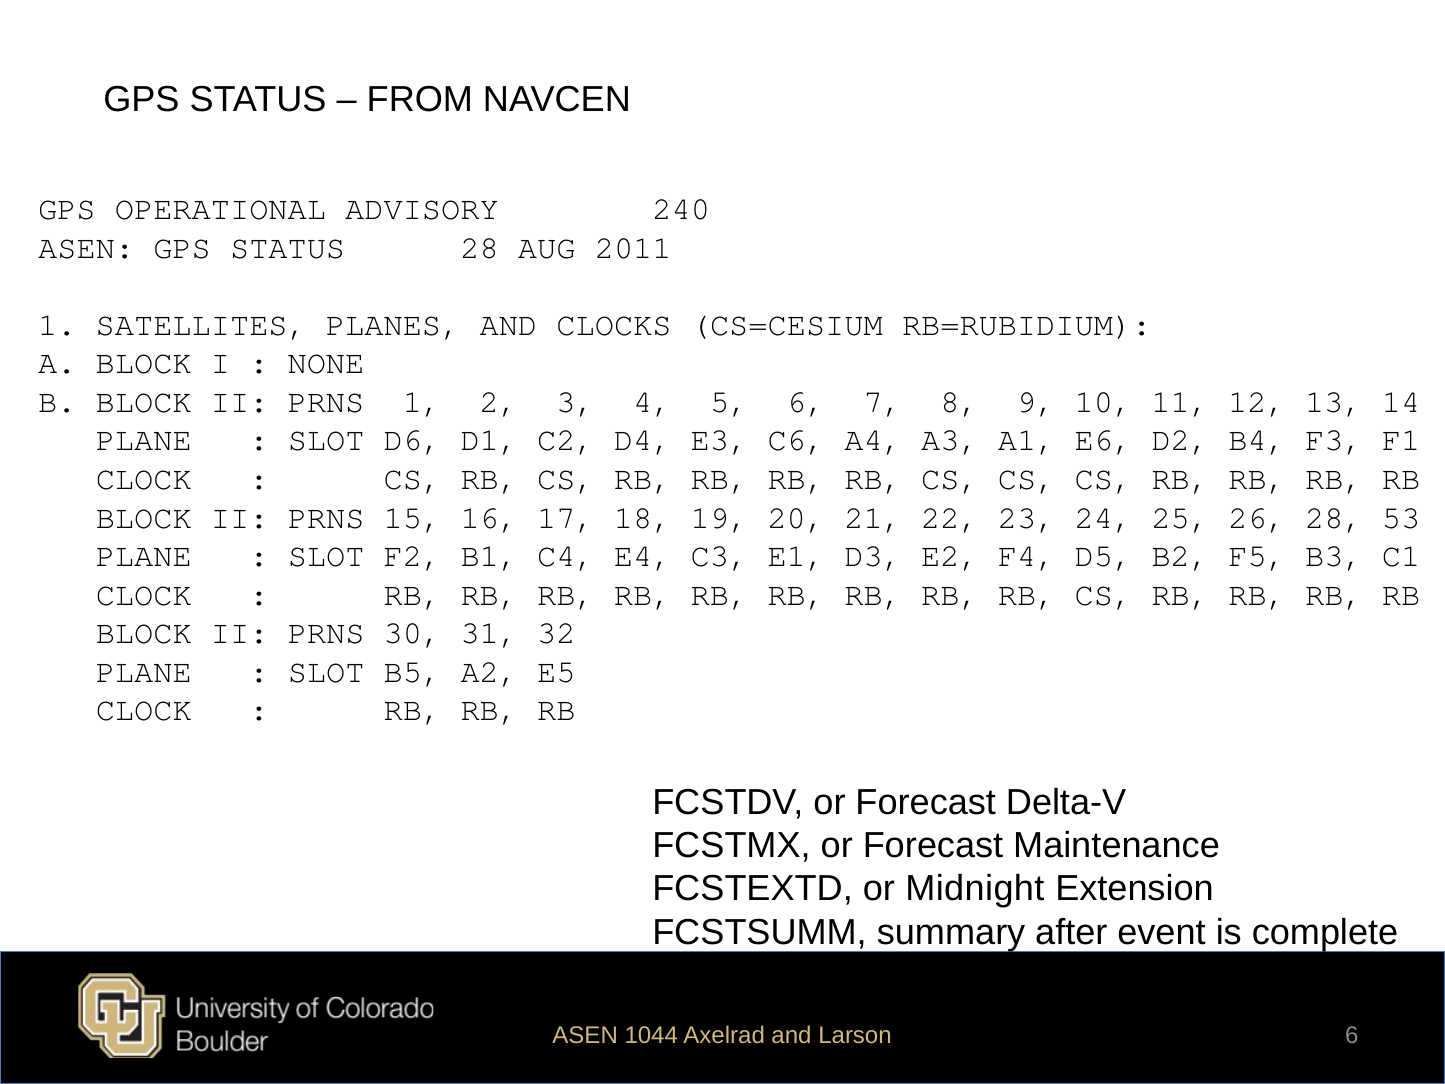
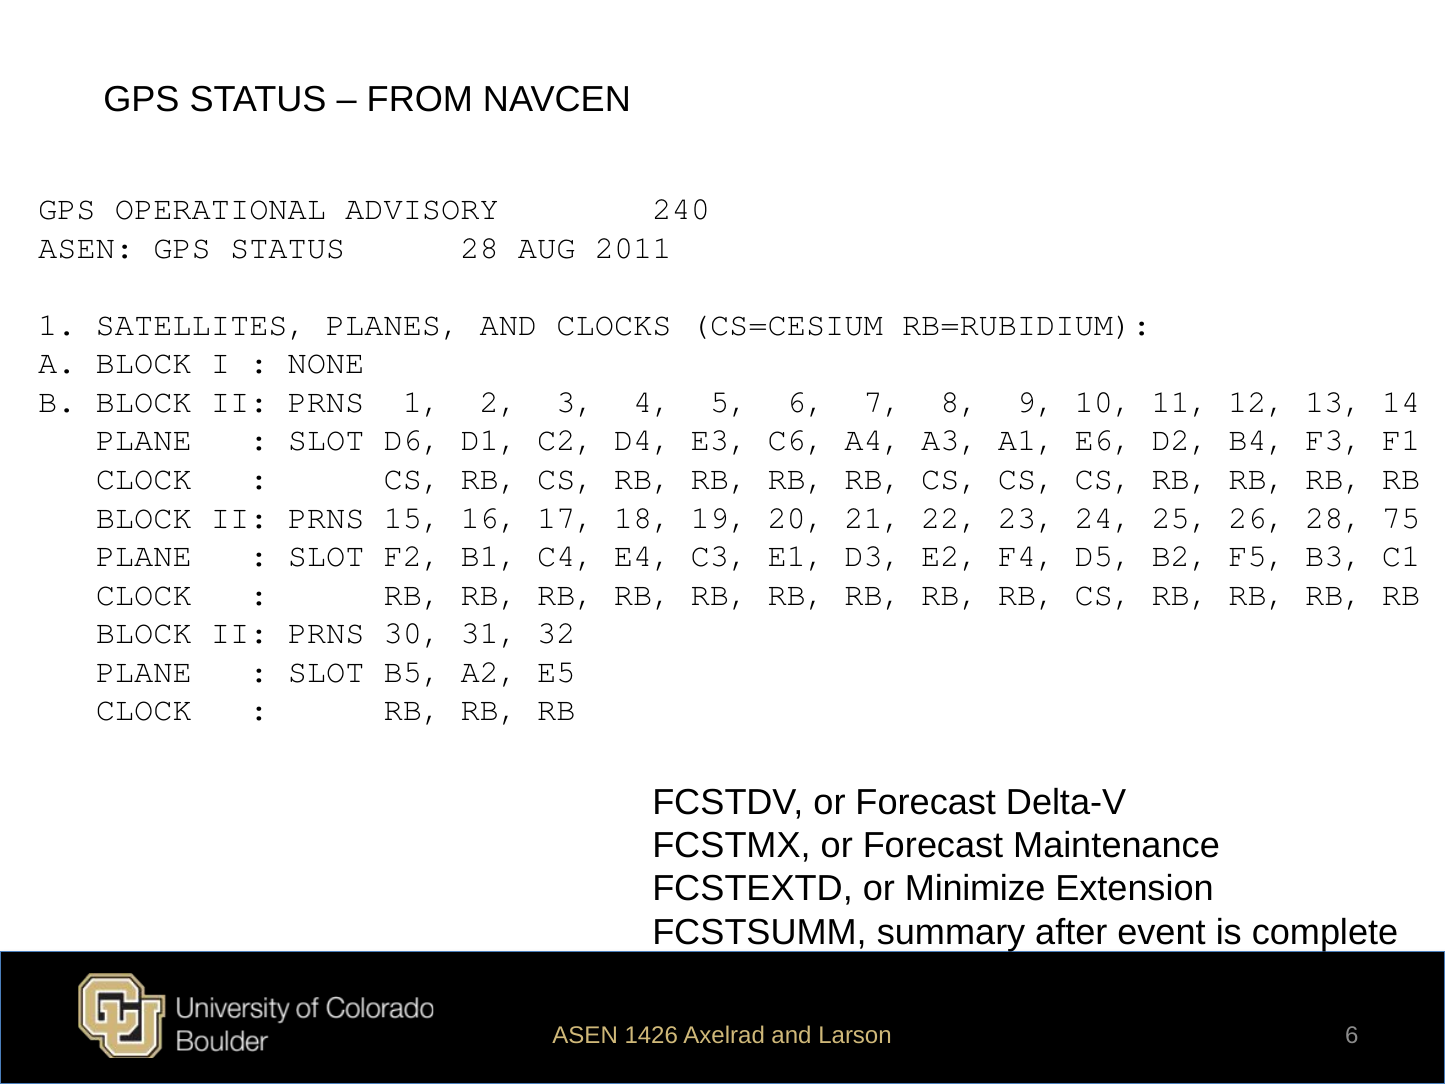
53: 53 -> 75 (1401, 517)
Midnight: Midnight -> Minimize (975, 889)
1044: 1044 -> 1426 (651, 1035)
